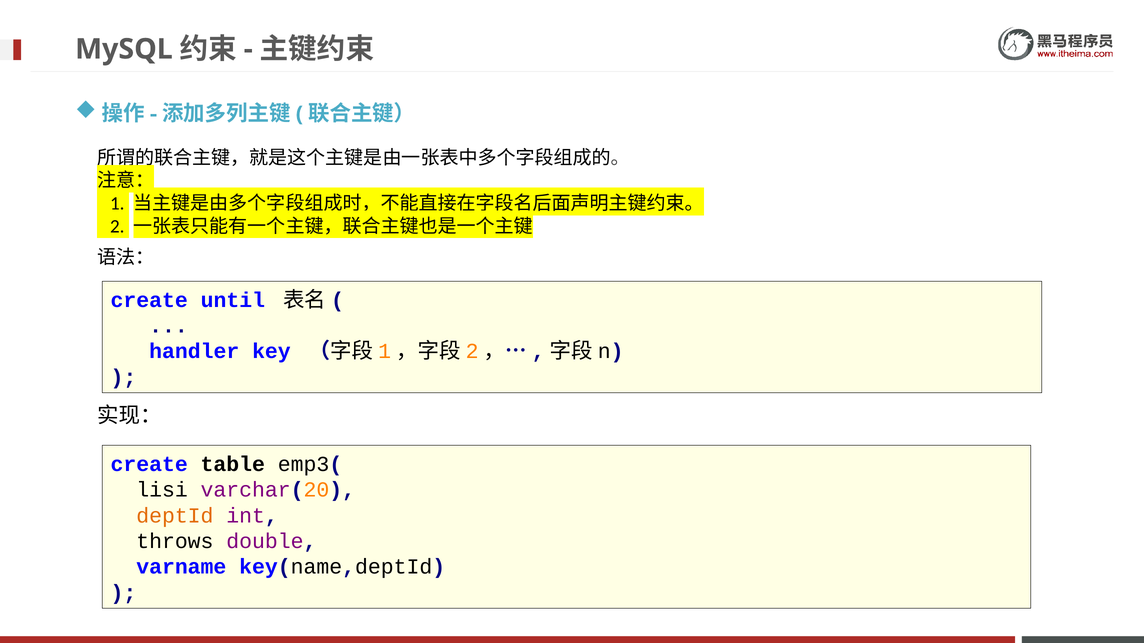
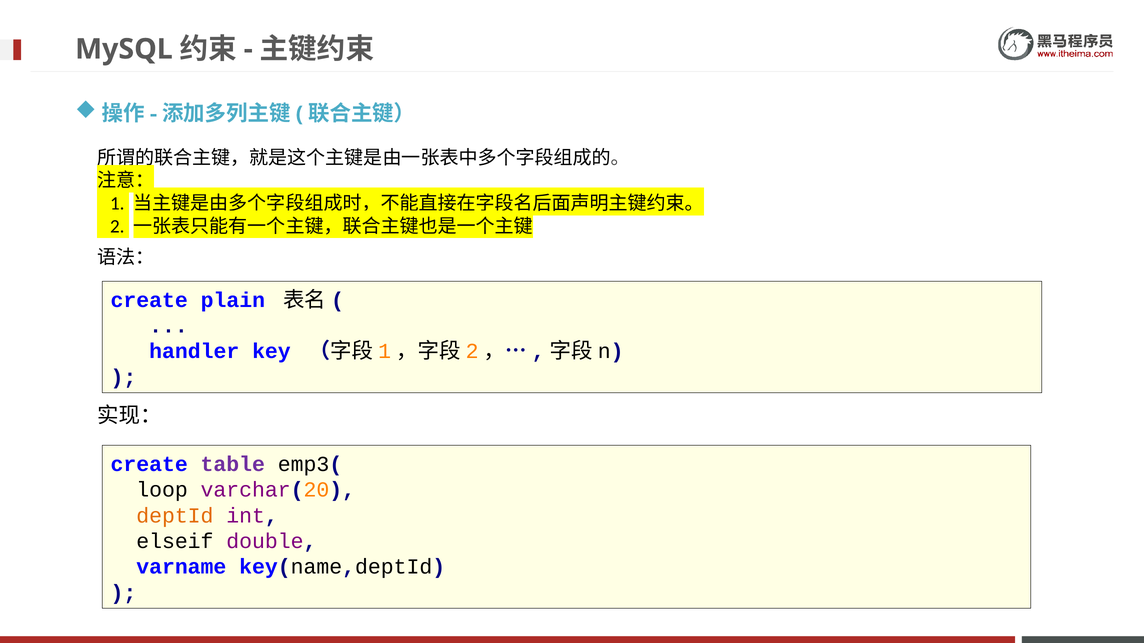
until: until -> plain (233, 300)
table colour: black -> purple (233, 464)
lisi: lisi -> loop (162, 490)
throws: throws -> elseif (175, 542)
